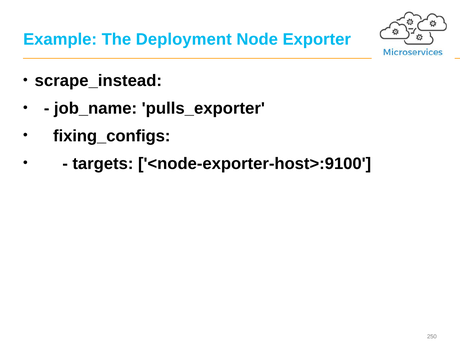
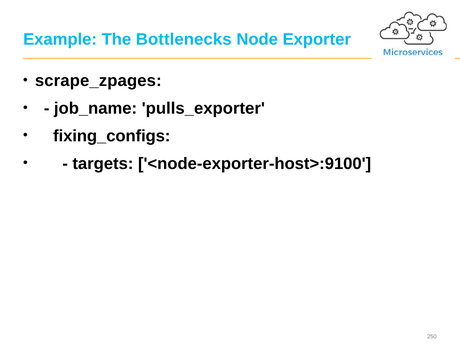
Deployment: Deployment -> Bottlenecks (184, 39)
scrape_instead: scrape_instead -> scrape_zpages (98, 81)
